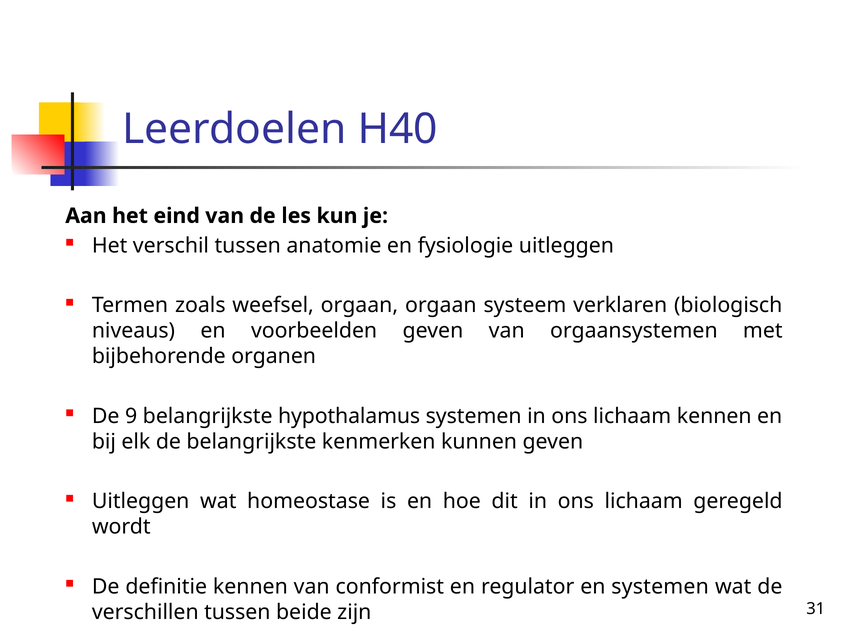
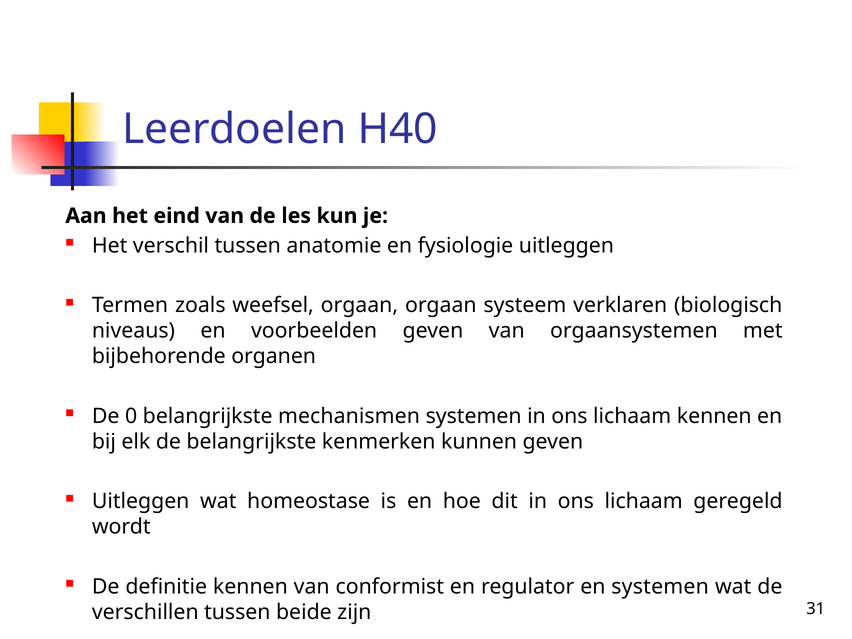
9: 9 -> 0 (131, 416)
hypothalamus: hypothalamus -> mechanismen (349, 416)
